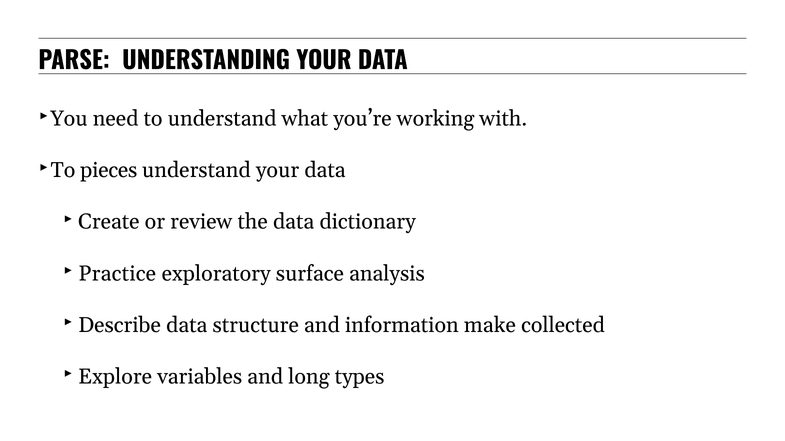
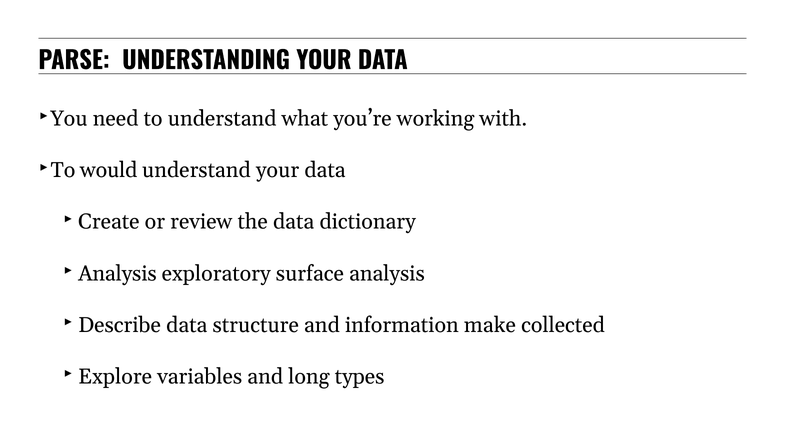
pieces: pieces -> would (109, 170)
Practice: Practice -> Analysis (117, 273)
